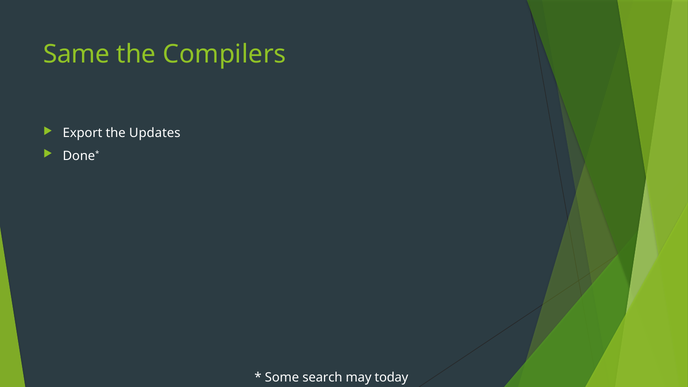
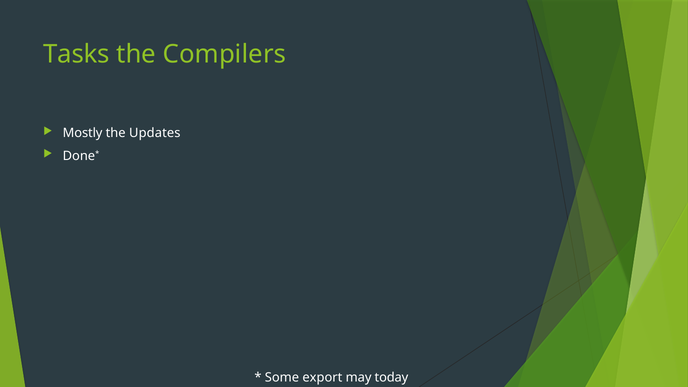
Same: Same -> Tasks (77, 54)
Export: Export -> Mostly (83, 133)
search: search -> export (322, 377)
